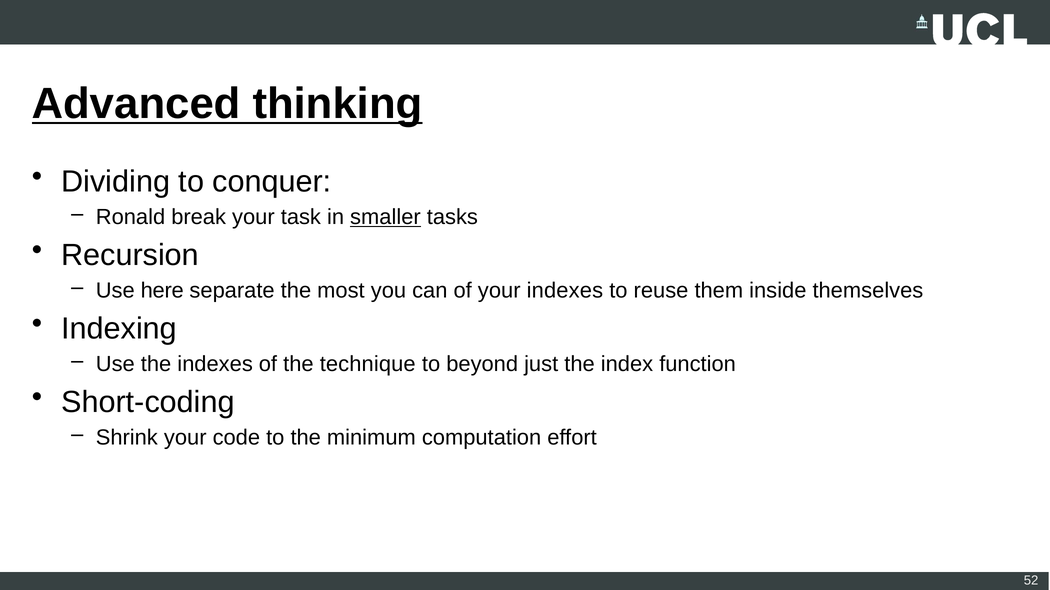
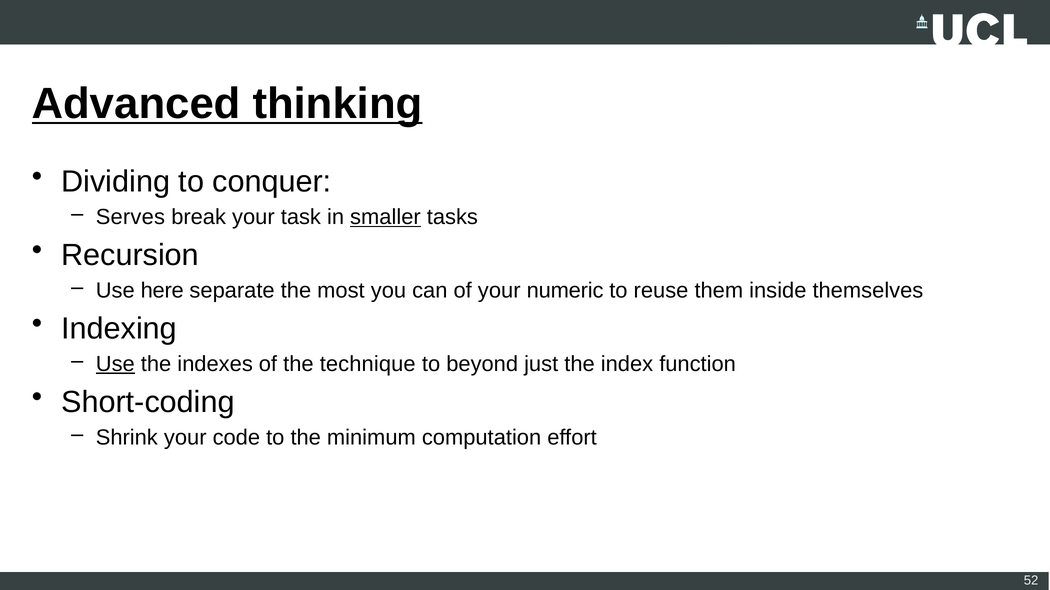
Ronald: Ronald -> Serves (130, 217)
your indexes: indexes -> numeric (565, 291)
Use underline: none -> present (115, 364)
